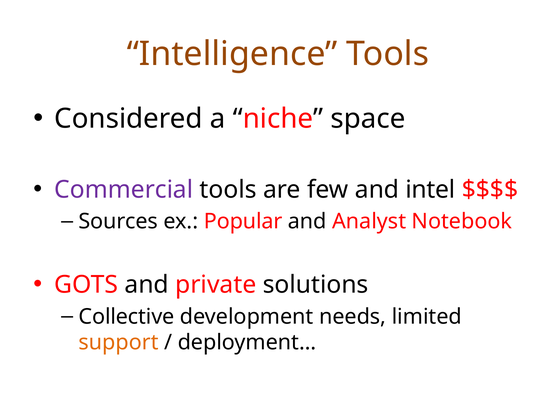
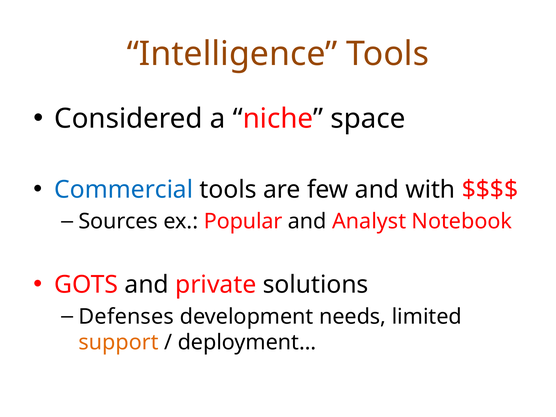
Commercial colour: purple -> blue (124, 190)
intel: intel -> with (430, 190)
Collective: Collective -> Defenses (126, 317)
